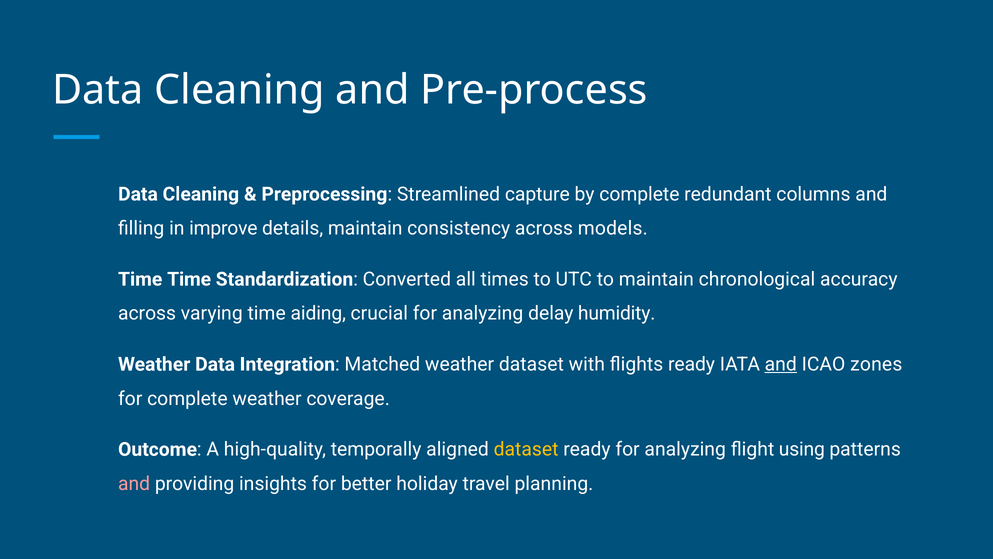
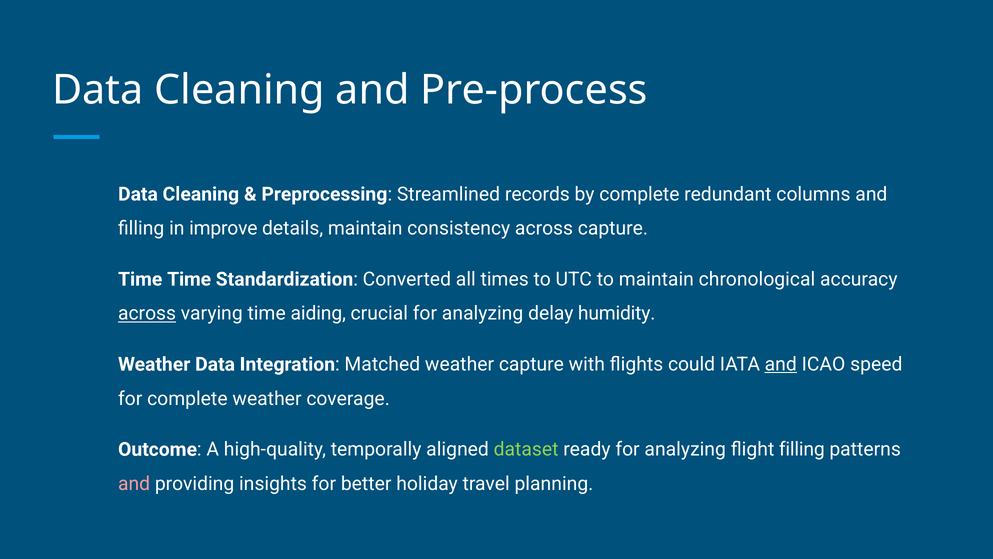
capture: capture -> records (537, 194)
across models: models -> capture (613, 228)
across underline: none -> present (147, 313)
weather dataset: dataset -> capture (531, 364)
flights ready: ready -> could (692, 364)
zones: zones -> speed (876, 364)
dataset colour: yellow -> light green (526, 449)
flight using: using -> filling (802, 449)
